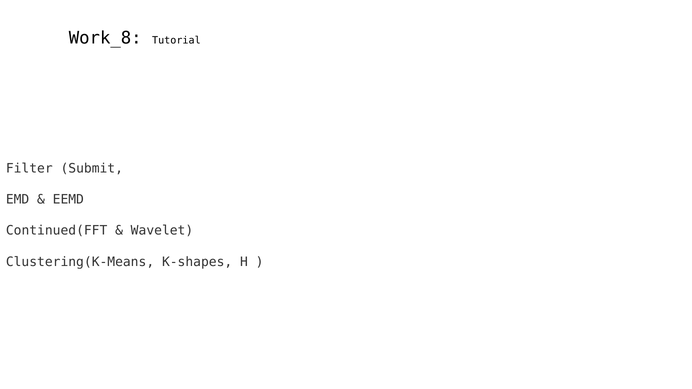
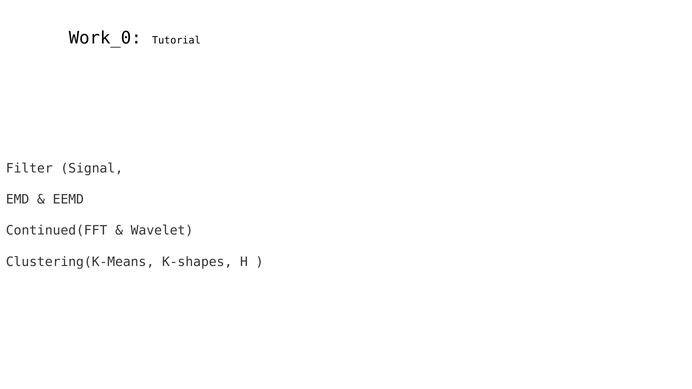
Work_8: Work_8 -> Work_0 (105, 38)
Submit: Submit -> Signal (92, 168)
